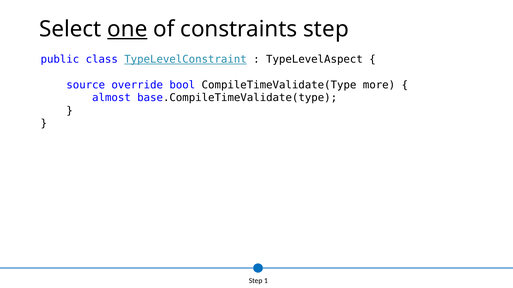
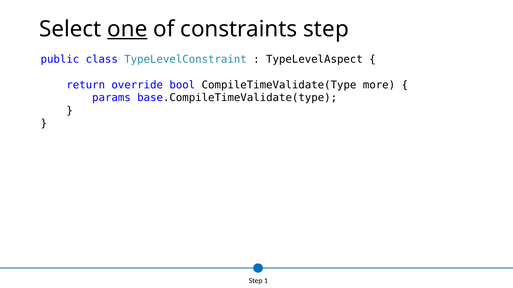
TypeLevelConstraint underline: present -> none (186, 59)
source: source -> return (86, 85)
almost: almost -> params (111, 98)
